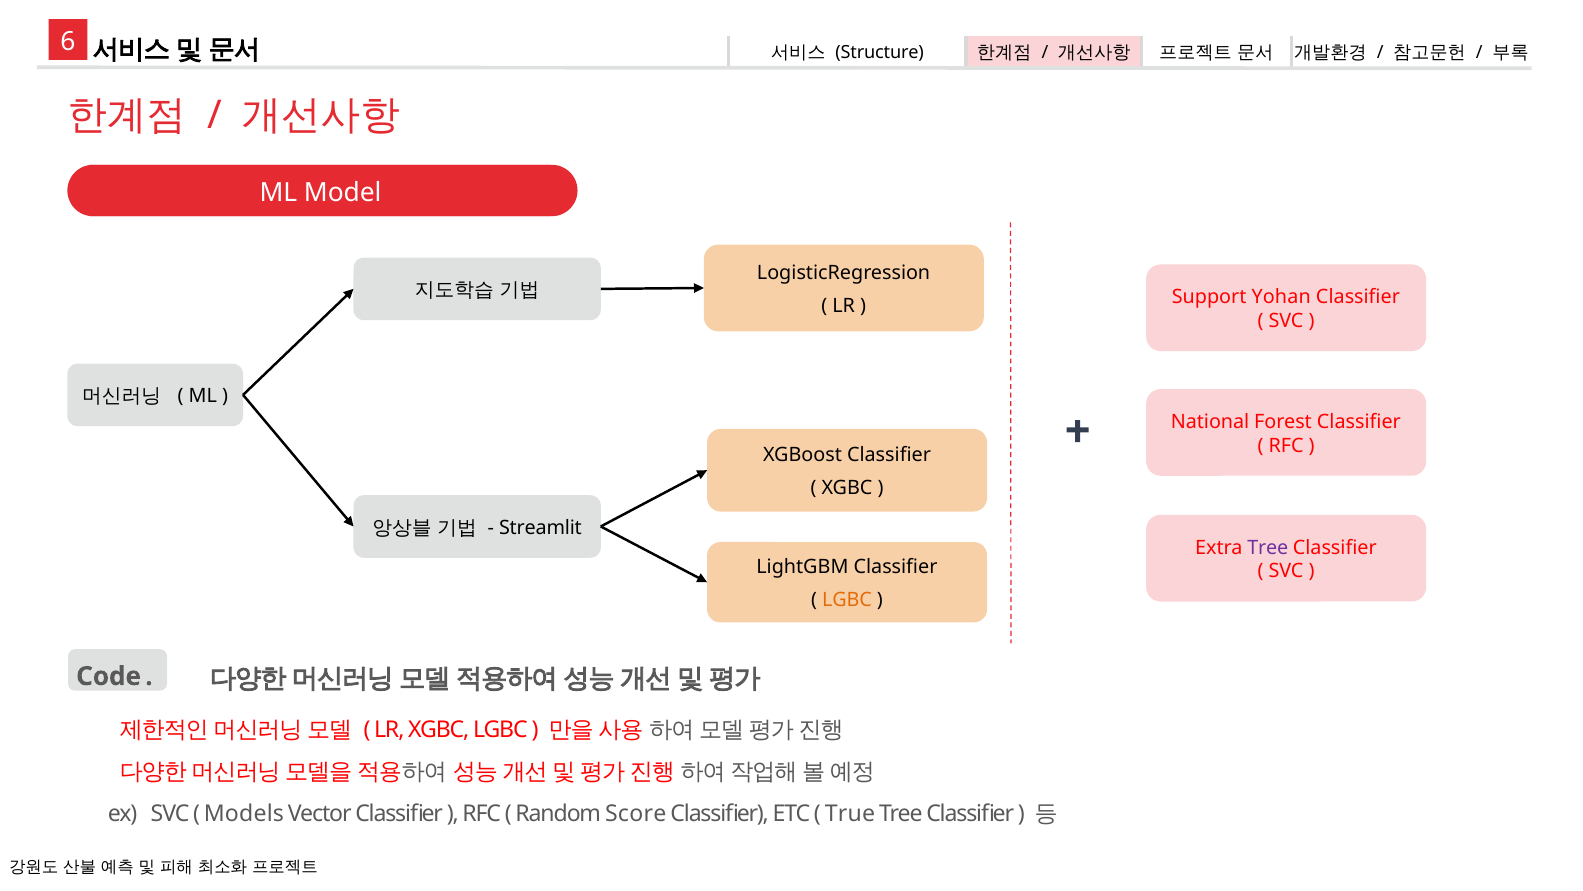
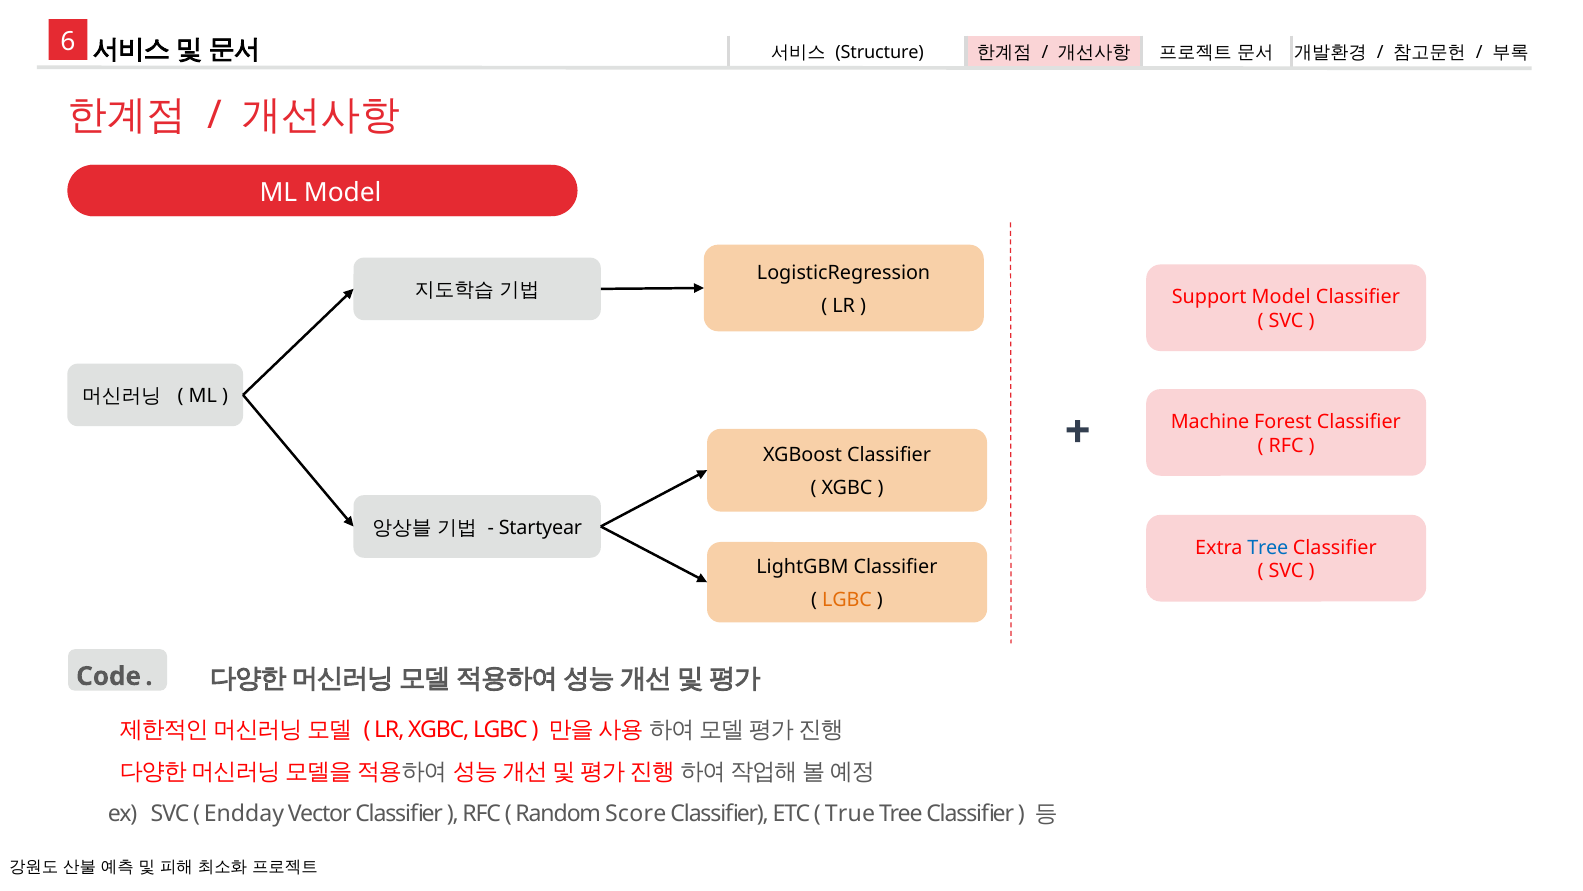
Support Yohan: Yohan -> Model (1281, 297)
National: National -> Machine (1210, 422)
Streamlit: Streamlit -> Startyear (540, 527)
Tree colour: purple -> blue (1268, 547)
Models: Models -> Endday (244, 813)
